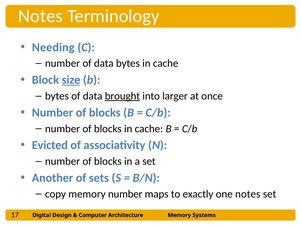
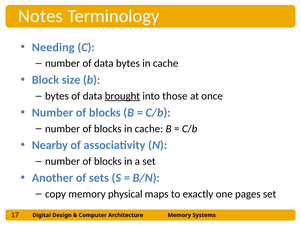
size underline: present -> none (71, 80)
larger: larger -> those (175, 96)
Evicted: Evicted -> Nearby (50, 145)
memory number: number -> physical (125, 194)
one notes: notes -> pages (248, 194)
